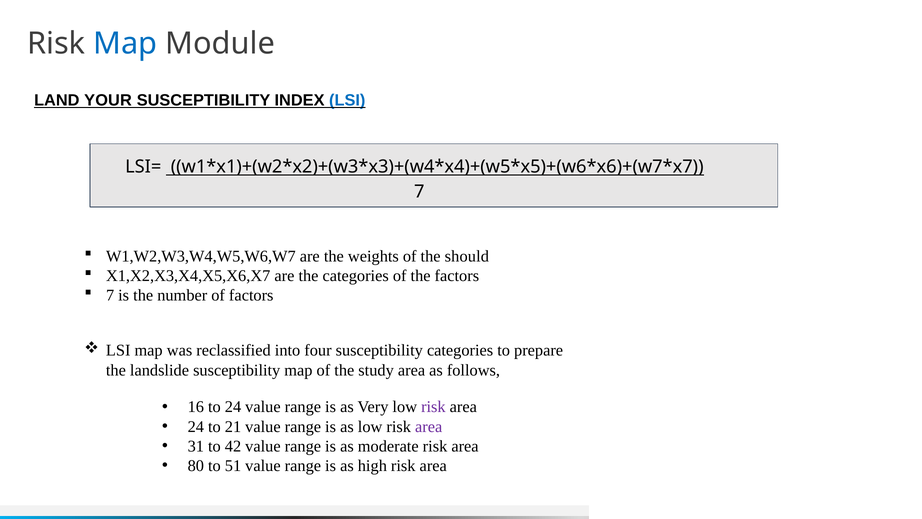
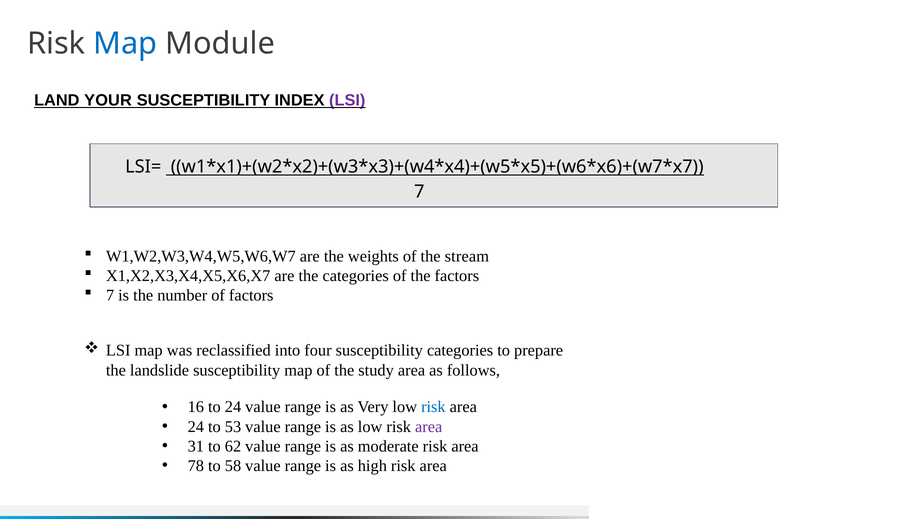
LSI colour: blue -> purple (347, 100)
should: should -> stream (467, 256)
risk colour: purple -> blue (433, 407)
21: 21 -> 53 (233, 426)
42: 42 -> 62 (233, 446)
80: 80 -> 78 (196, 466)
51: 51 -> 58 (233, 466)
